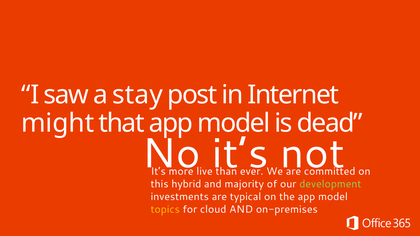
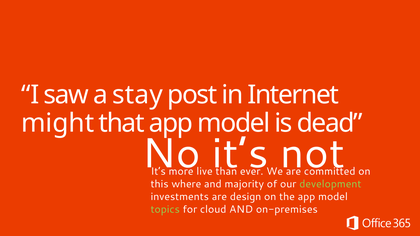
hybrid: hybrid -> where (186, 184)
typical: typical -> design (246, 197)
topics colour: yellow -> light green (165, 210)
